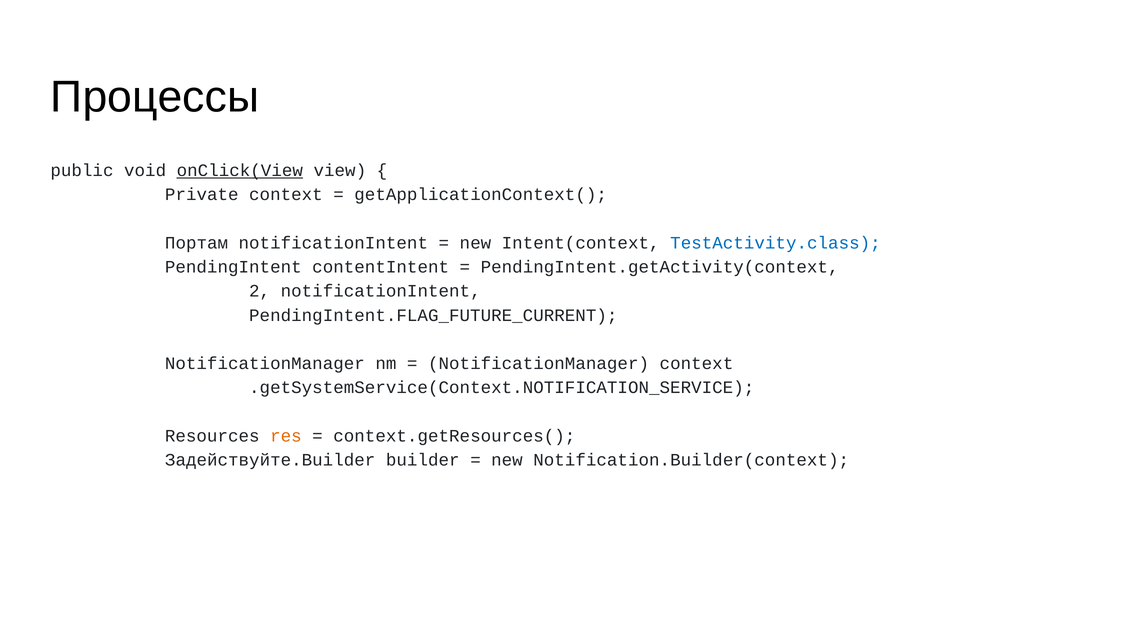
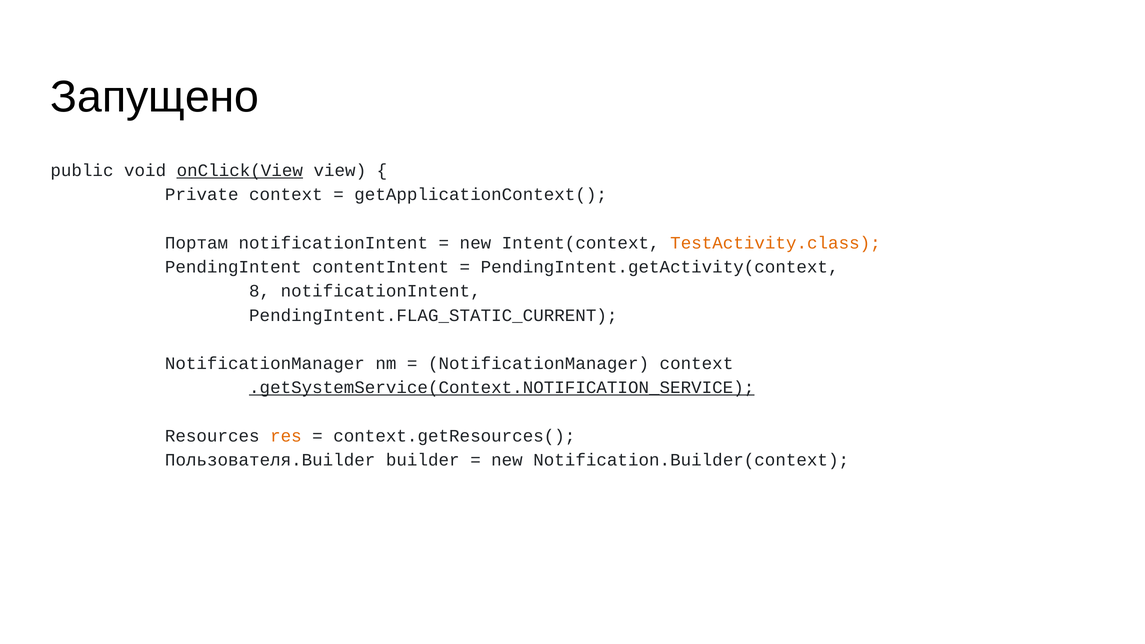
Процессы: Процессы -> Запущено (155, 97)
TestActivity.class colour: blue -> orange (775, 243)
2: 2 -> 8 (260, 291)
PendingIntent.FLAG_FUTURE_CURRENT: PendingIntent.FLAG_FUTURE_CURRENT -> PendingIntent.FLAG_STATIC_CURRENT (433, 315)
.getSystemService(Context.NOTIFICATION_SERVICE underline: none -> present (502, 388)
Задействуйте.Builder: Задействуйте.Builder -> Пользователя.Builder (270, 460)
